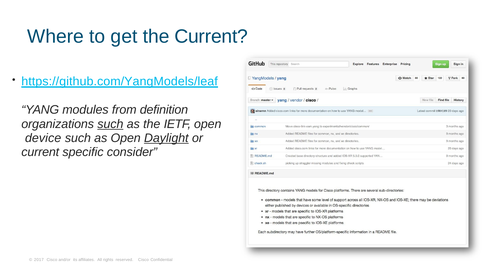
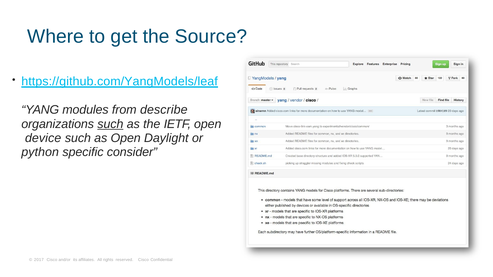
the Current: Current -> Source (211, 37)
definition: definition -> describe (164, 110)
Daylight underline: present -> none (166, 138)
current: current -> python (40, 152)
